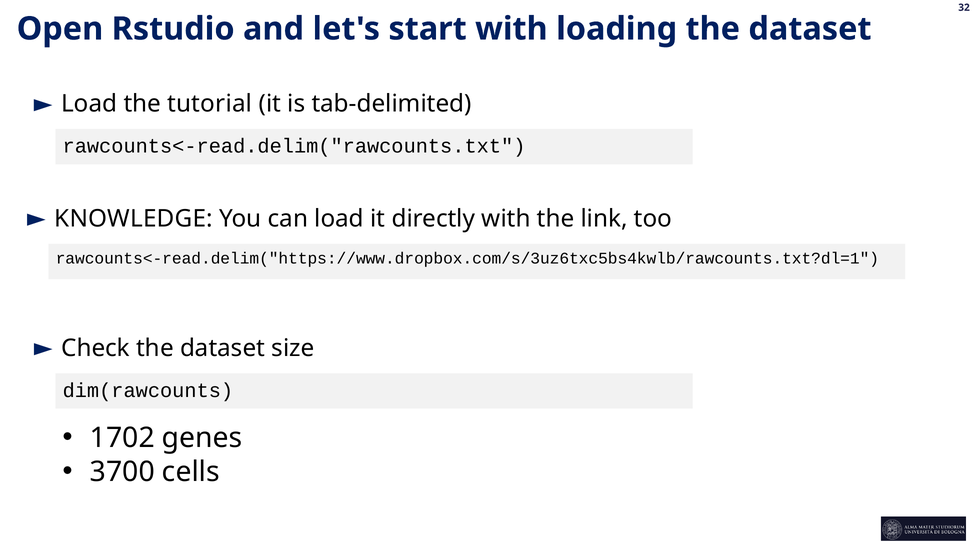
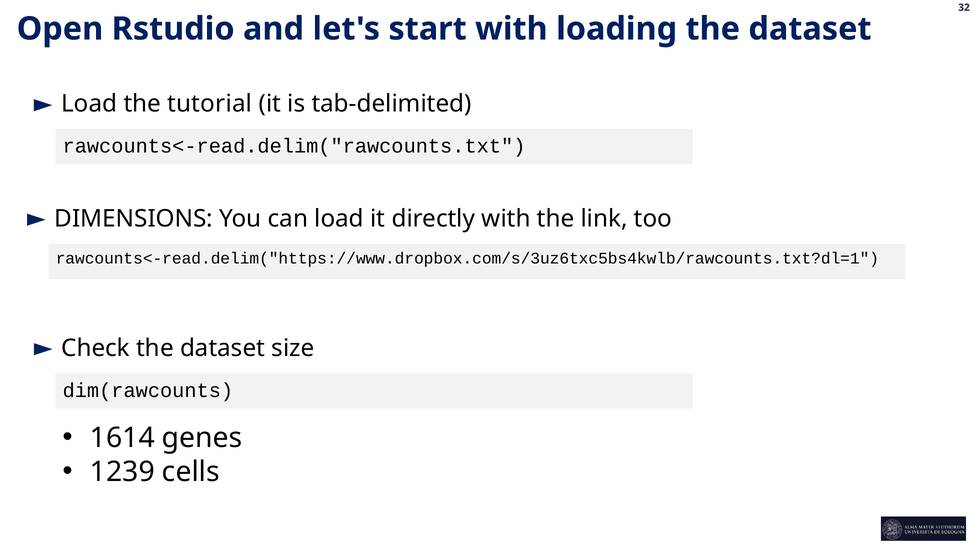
KNOWLEDGE: KNOWLEDGE -> DIMENSIONS (134, 219)
1702: 1702 -> 1614 (122, 438)
3700: 3700 -> 1239 (122, 472)
